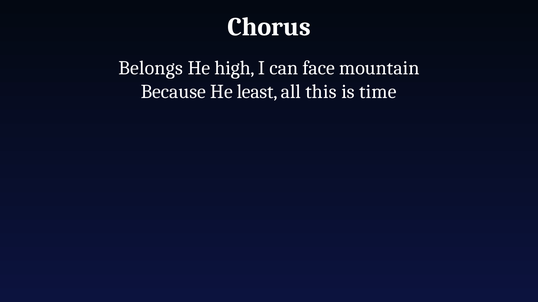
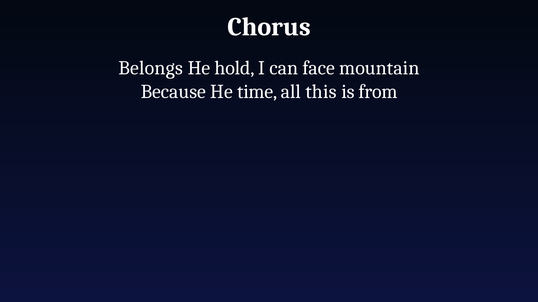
high: high -> hold (235, 68)
least: least -> time (257, 92)
time: time -> from (378, 92)
